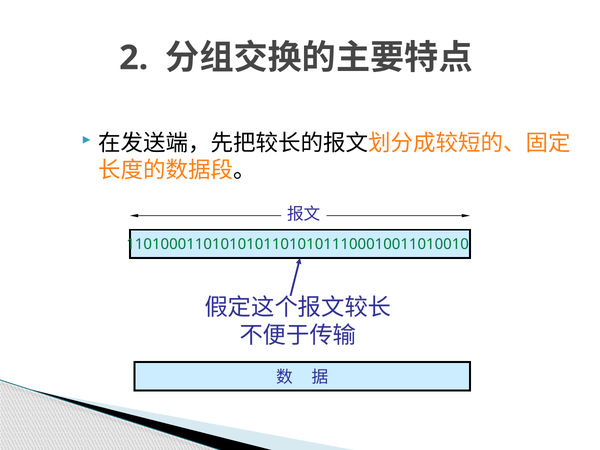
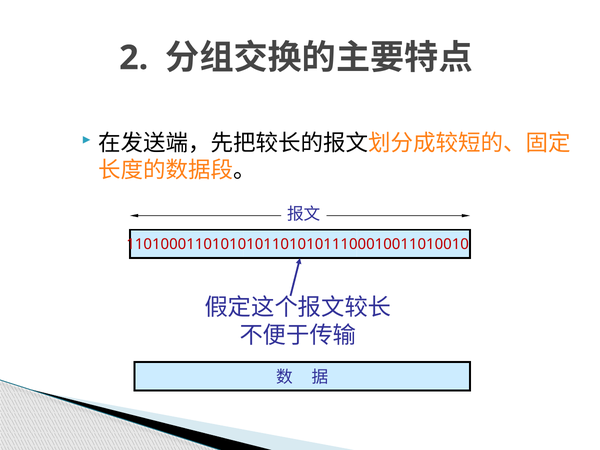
1101000110101010110101011100010011010010 colour: green -> red (298, 244)
